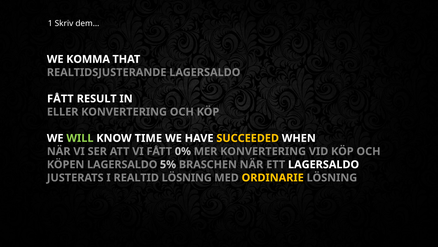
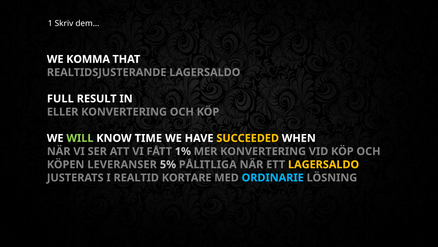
FÅTT: FÅTT -> FULL (60, 98)
0%: 0% -> 1% (183, 151)
KÖPEN LAGERSALDO: LAGERSALDO -> LEVERANSER (122, 164)
BRASCHEN: BRASCHEN -> PÅLITLIGA (208, 164)
LAGERSALDO colour: white -> yellow (324, 164)
REALTID LÖSNING: LÖSNING -> KORTARE (187, 177)
ORDINARIE colour: yellow -> light blue (273, 177)
